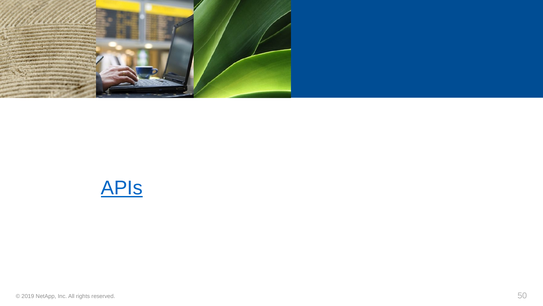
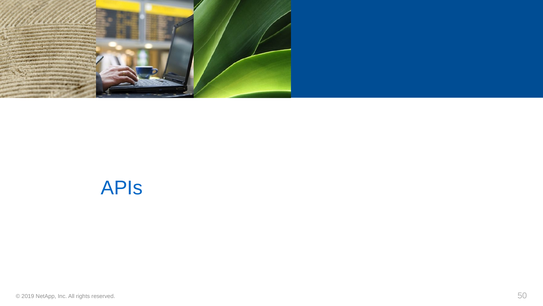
APIs underline: present -> none (122, 188)
